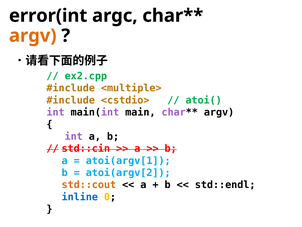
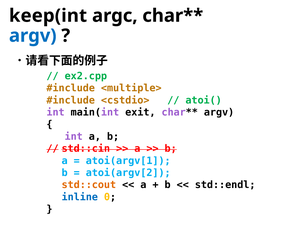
error(int: error(int -> keep(int (48, 16)
argv colour: orange -> blue (33, 36)
main: main -> exit (140, 112)
